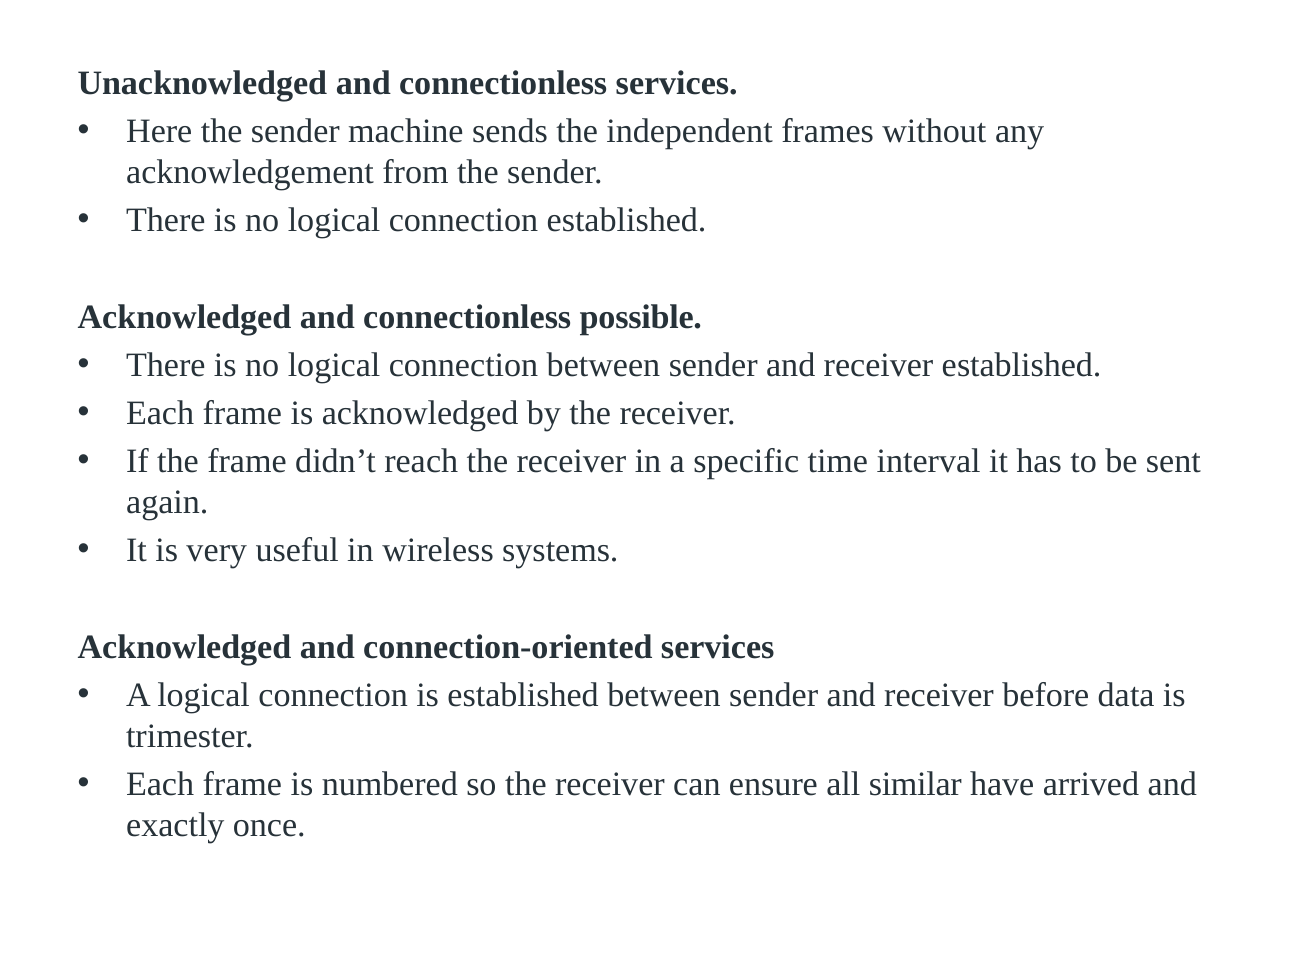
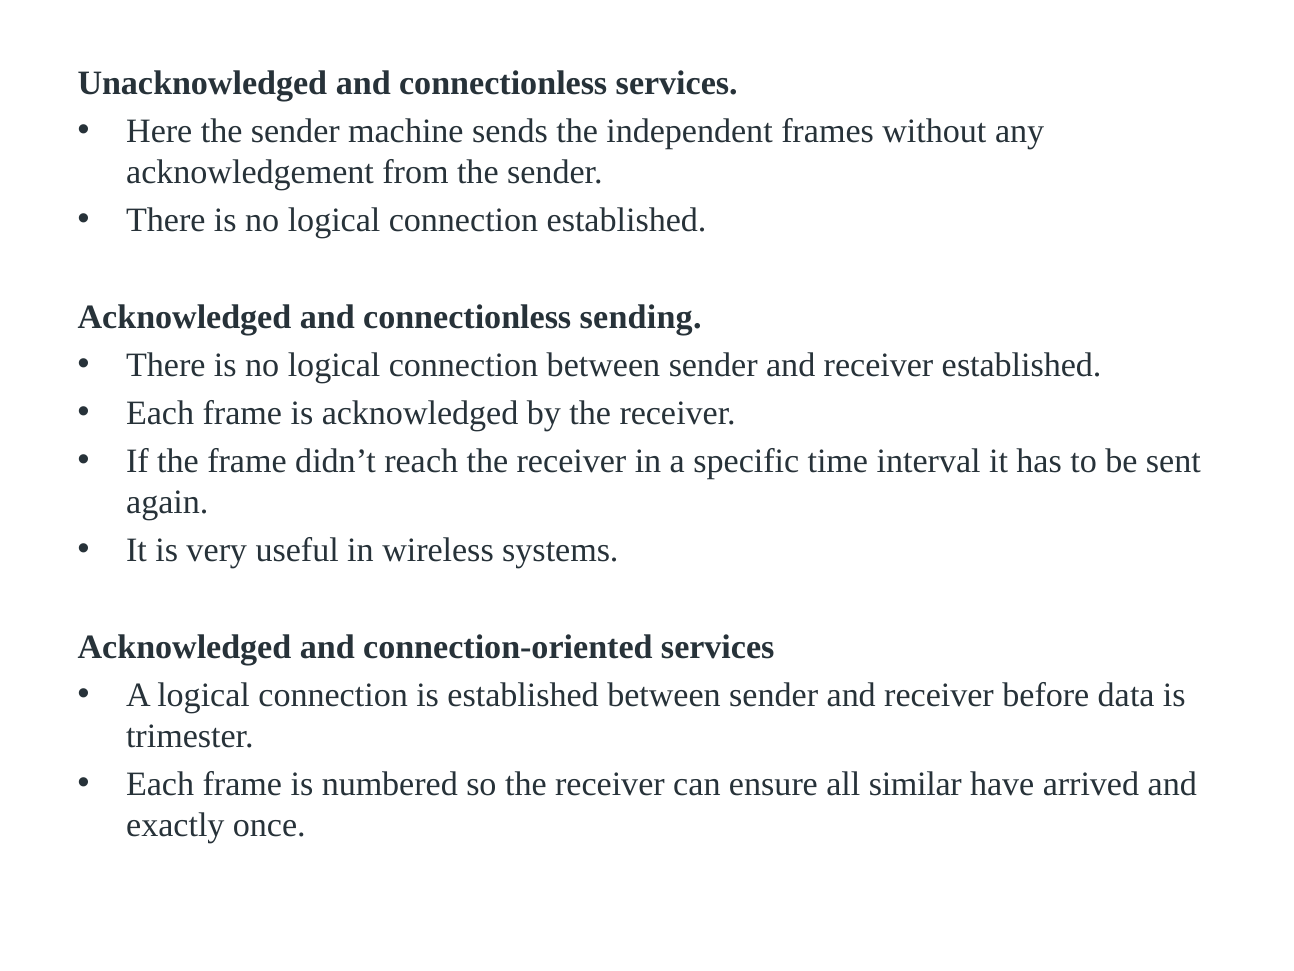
possible: possible -> sending (641, 317)
